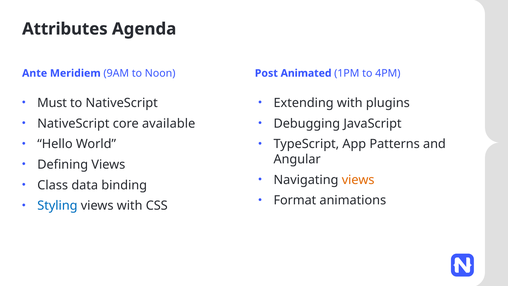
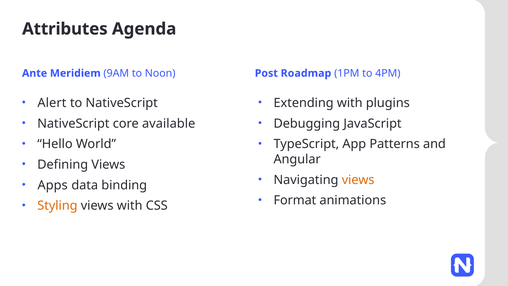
Animated: Animated -> Roadmap (306, 73)
Must: Must -> Alert (52, 103)
Class: Class -> Apps (53, 185)
Styling colour: blue -> orange (57, 206)
